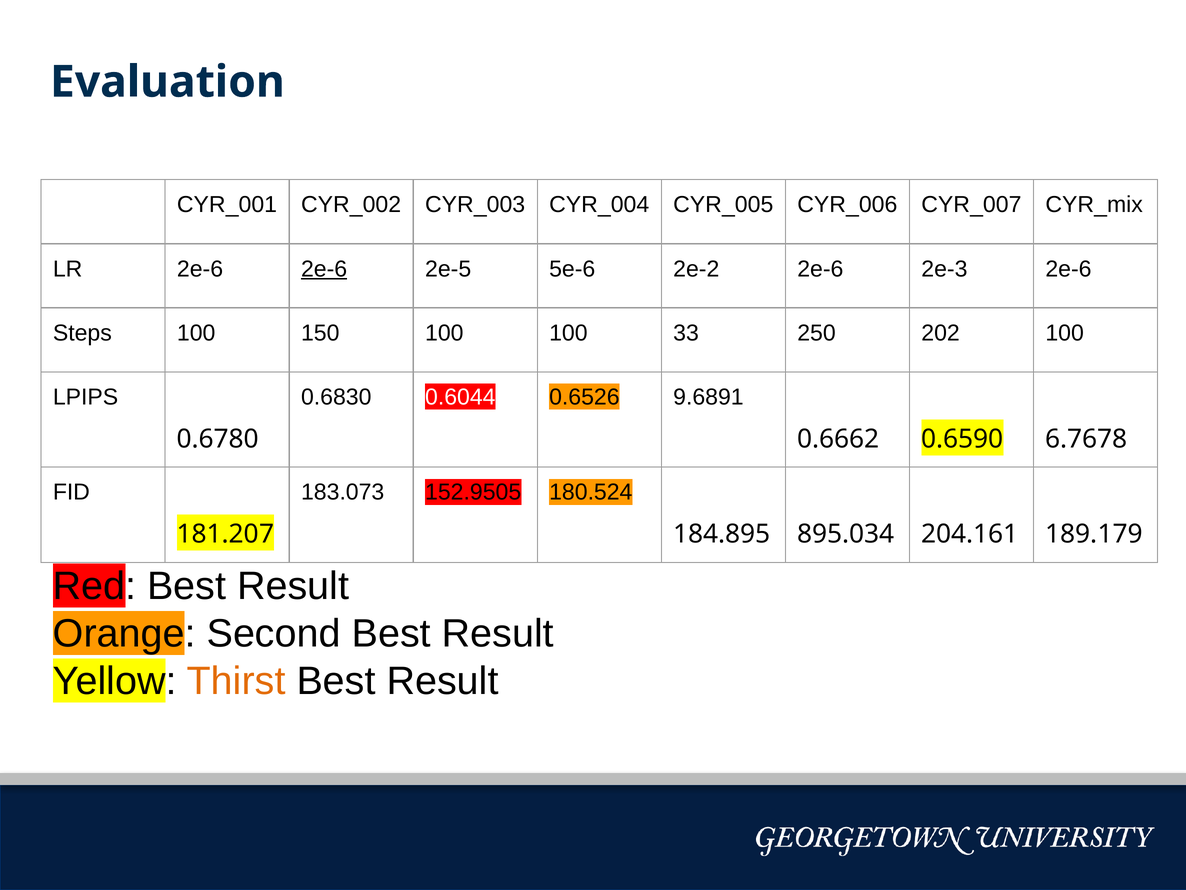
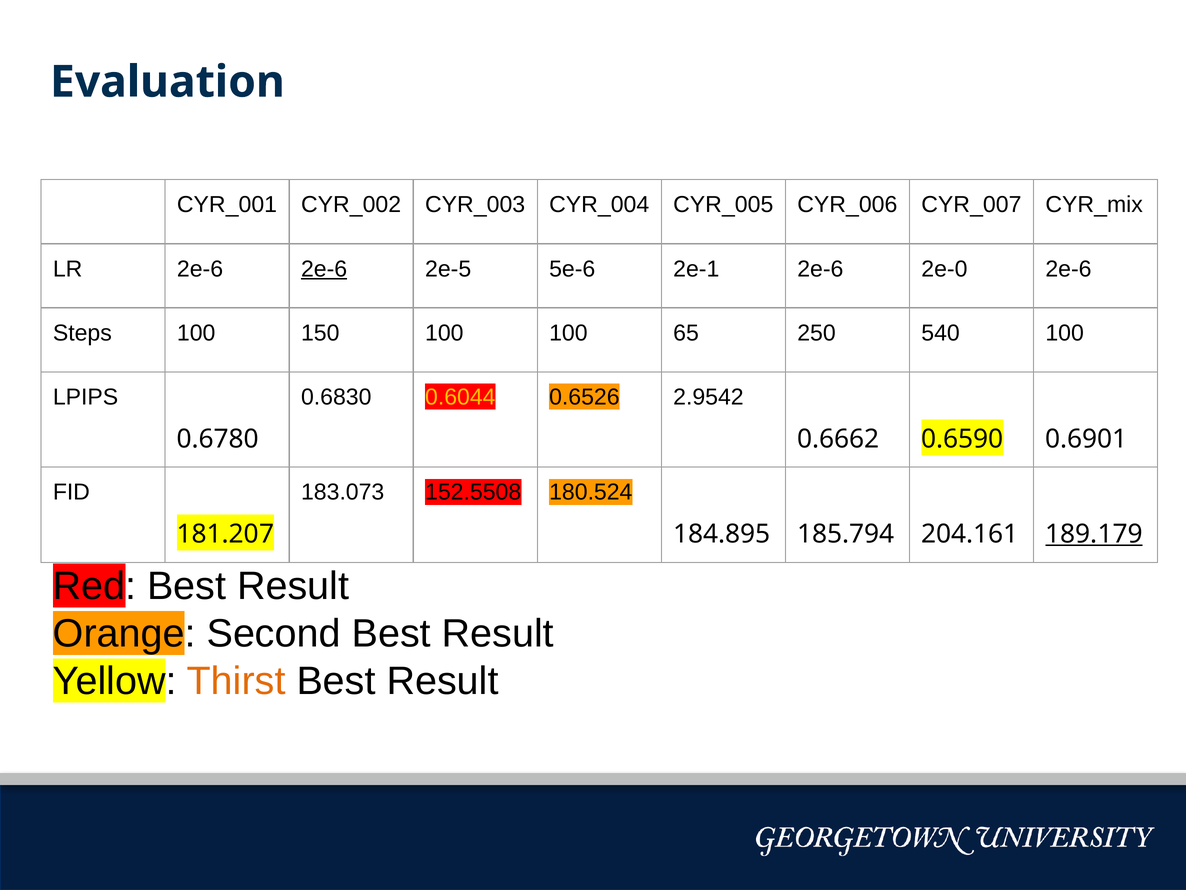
2e-2: 2e-2 -> 2e-1 (696, 269)
2e-3: 2e-3 -> 2e-0 (944, 269)
33: 33 -> 65 (686, 333)
202: 202 -> 540 (941, 333)
0.6044 colour: white -> yellow (460, 397)
9.6891: 9.6891 -> 2.9542 (708, 397)
6.7678: 6.7678 -> 0.6901 (1086, 439)
152.9505: 152.9505 -> 152.5508 (473, 492)
895.034: 895.034 -> 185.794 (846, 534)
189.179 underline: none -> present (1094, 534)
